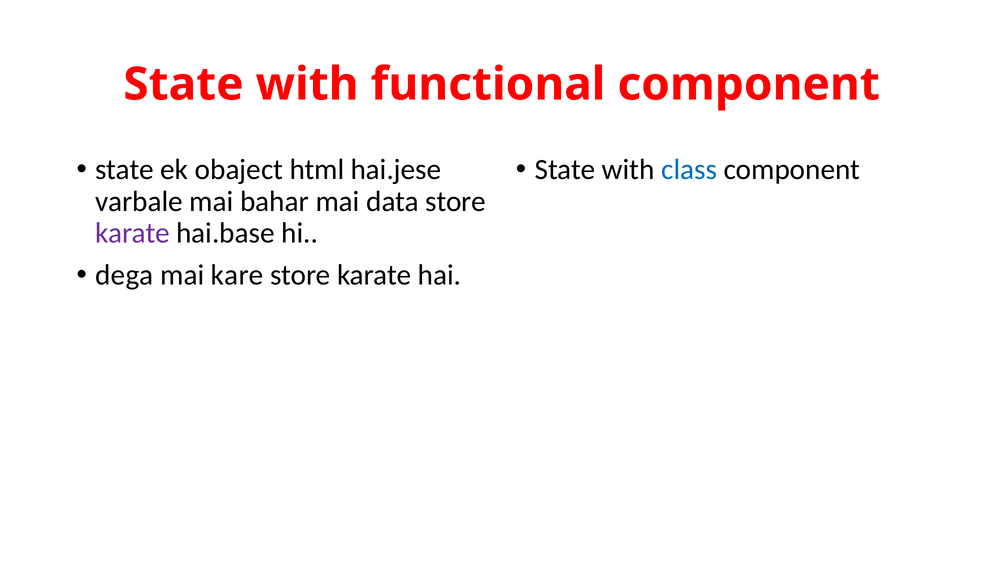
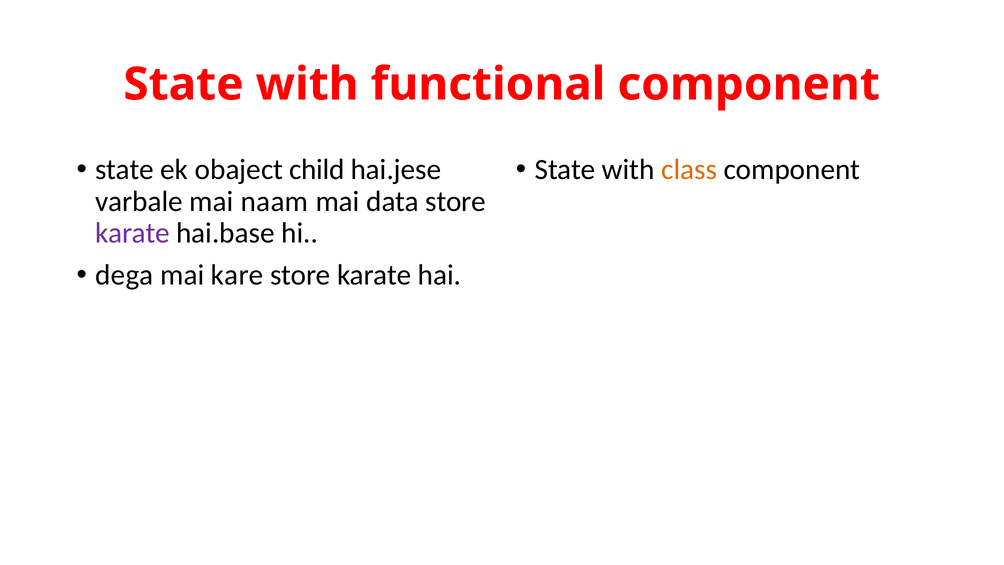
html: html -> child (317, 170)
class colour: blue -> orange (689, 170)
bahar: bahar -> naam (274, 201)
